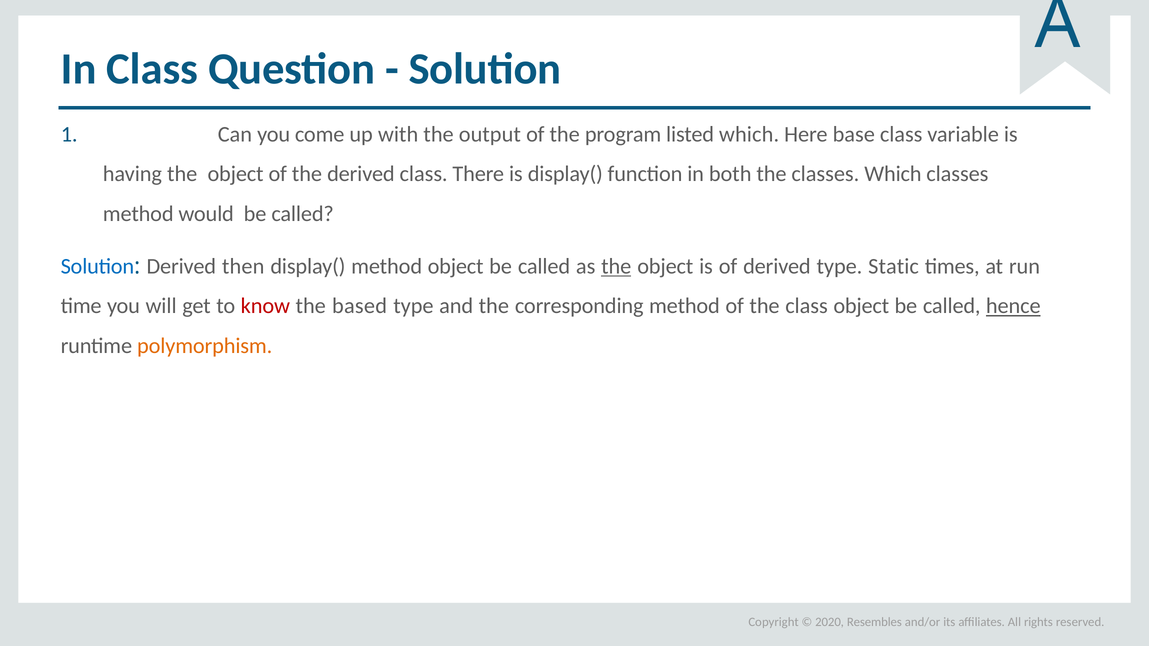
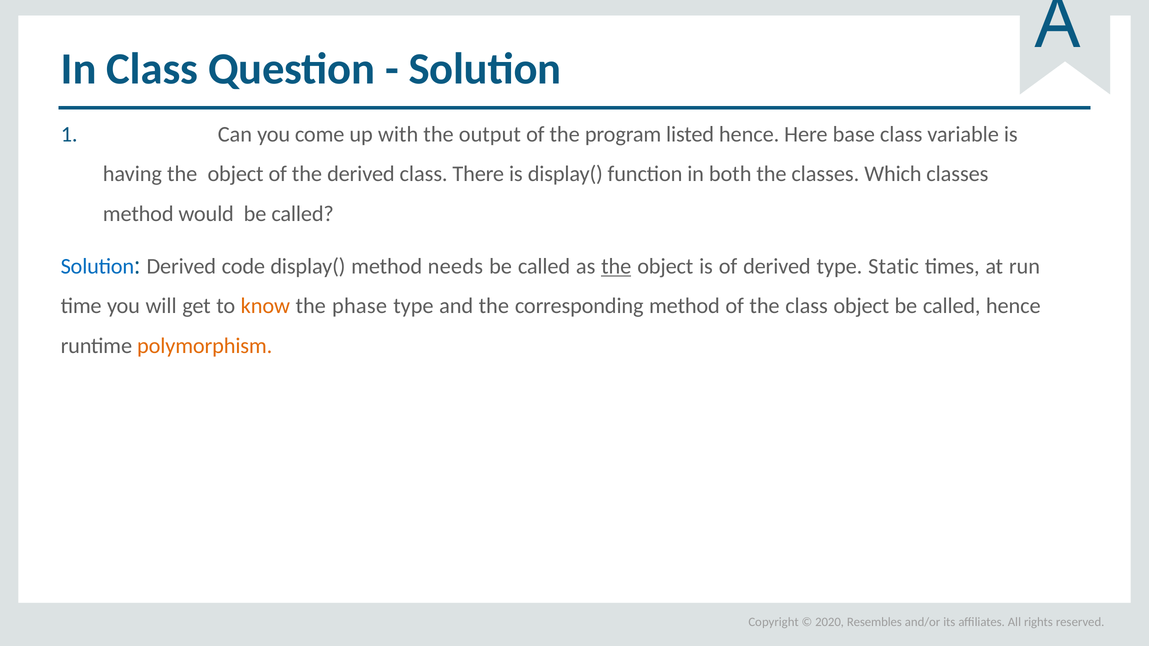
listed which: which -> hence (749, 135)
then: then -> code (243, 267)
method object: object -> needs (455, 267)
know colour: red -> orange (265, 306)
based: based -> phase (360, 306)
hence underline: present -> none (1013, 306)
